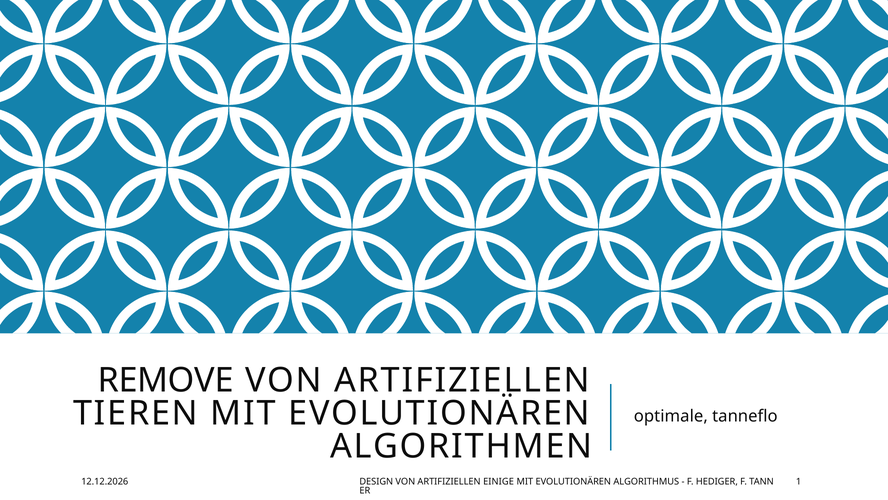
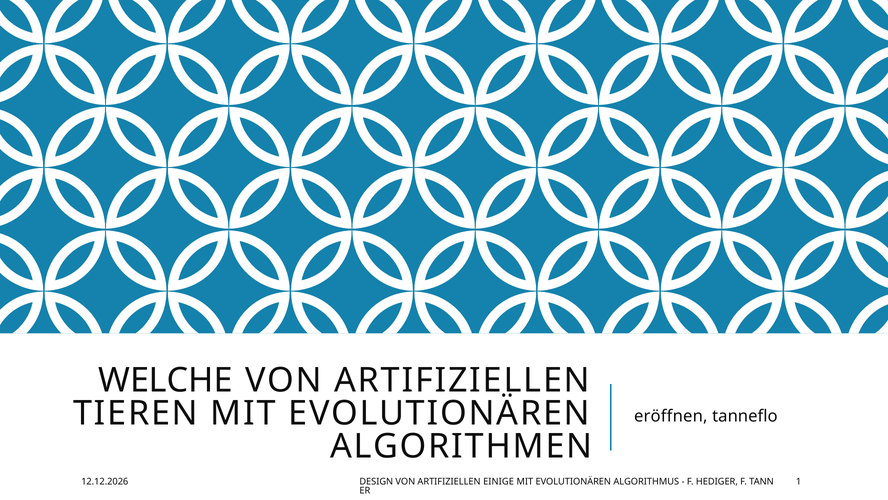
REMOVE: REMOVE -> WELCHE (165, 380)
optimale: optimale -> eröffnen (671, 416)
